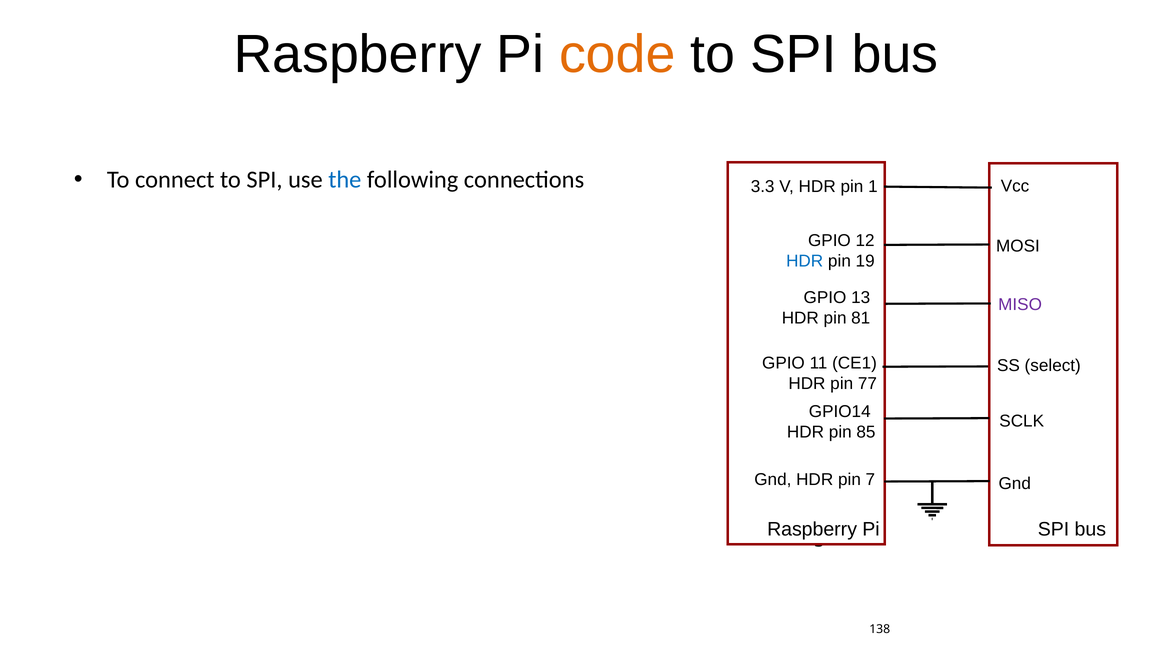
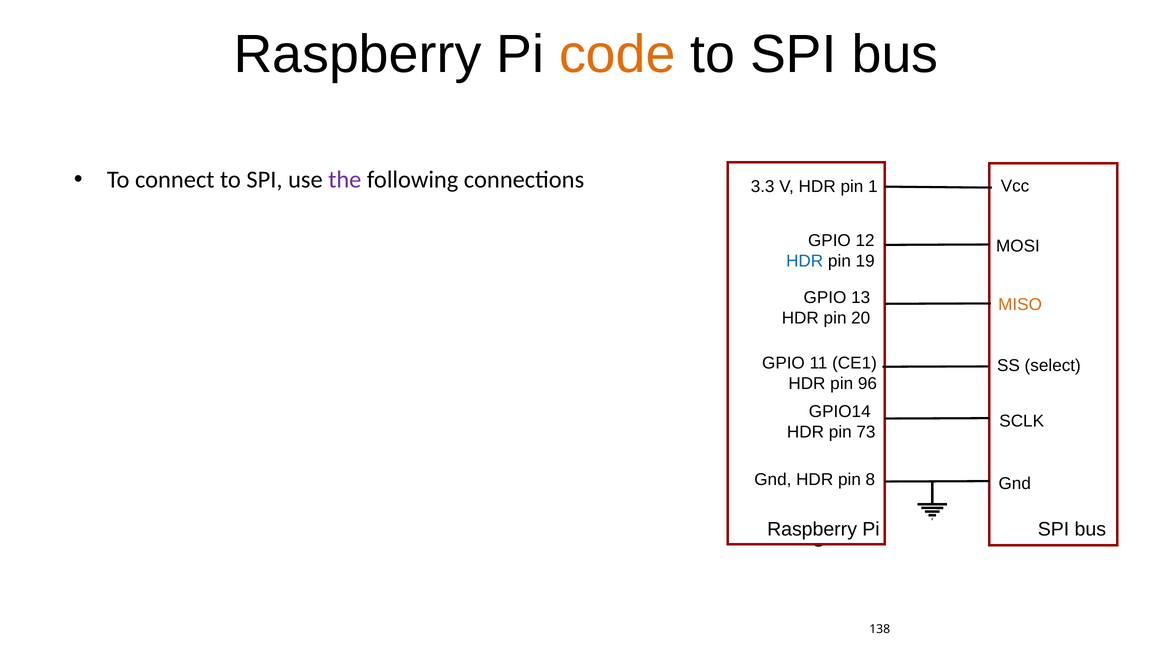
the colour: blue -> purple (345, 180)
MISO colour: purple -> orange (1020, 304)
81: 81 -> 20 (861, 318)
77: 77 -> 96 (867, 384)
85: 85 -> 73 (866, 432)
7: 7 -> 8 (870, 479)
